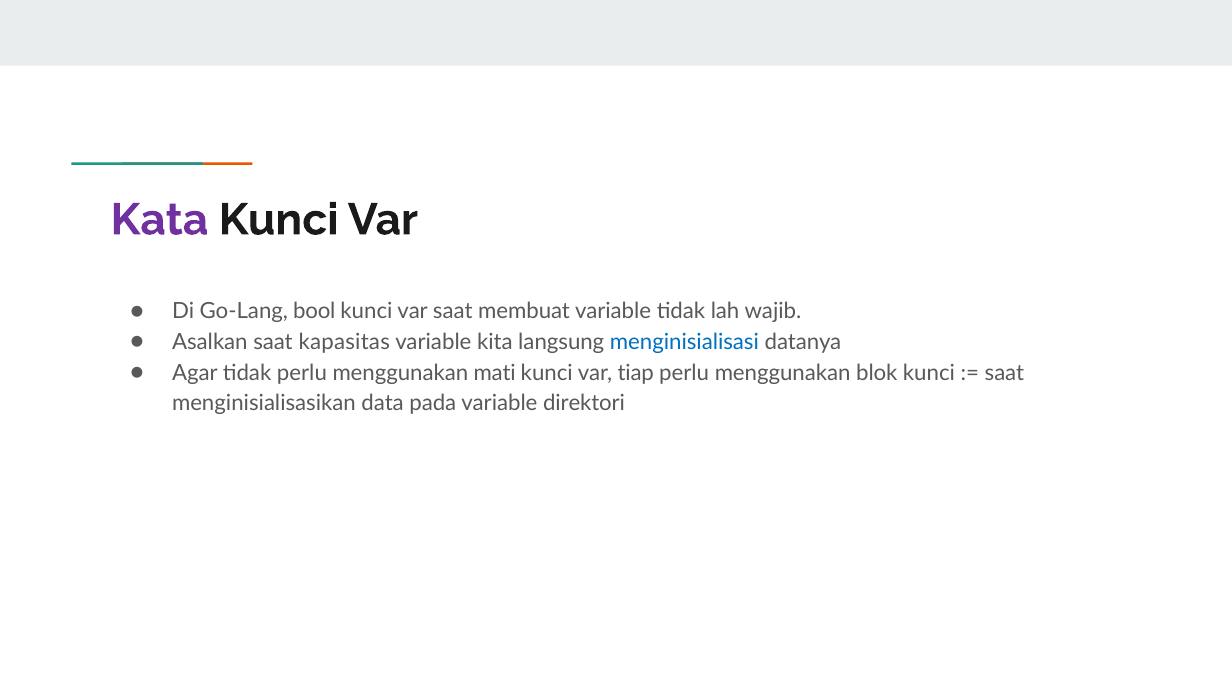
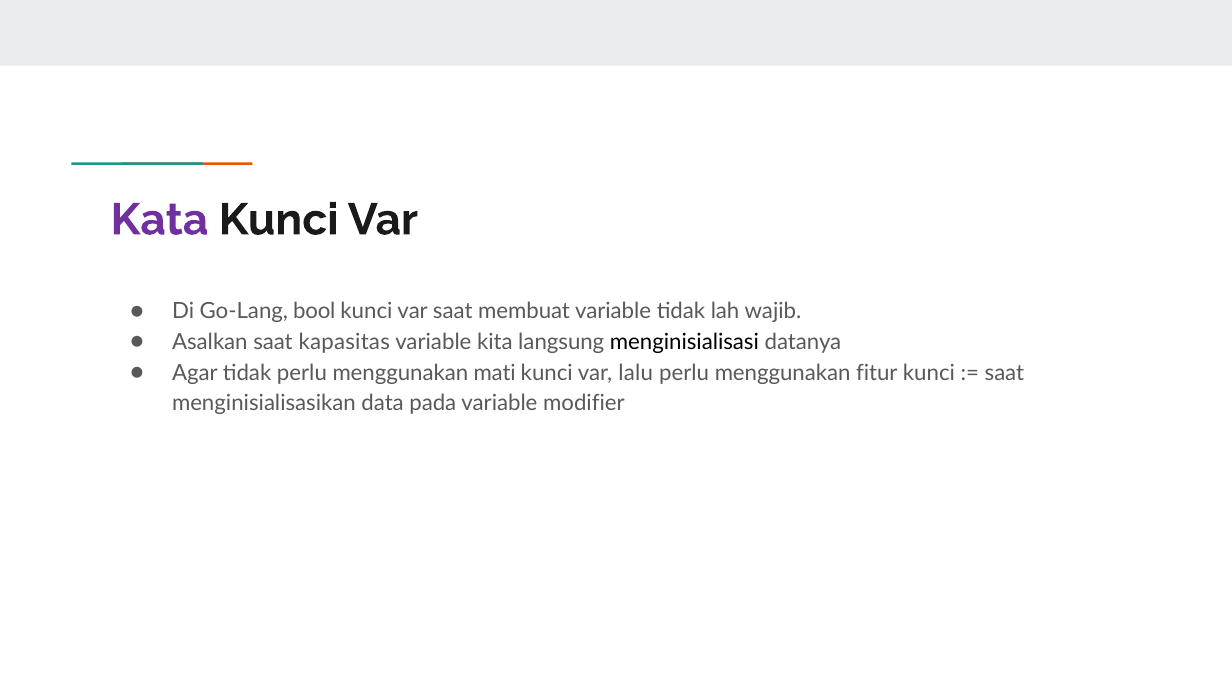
menginisialisasi colour: blue -> black (684, 342)
tiap: tiap -> lalu (636, 373)
blok: blok -> fitur (877, 373)
direktori: direktori -> modifier (584, 403)
